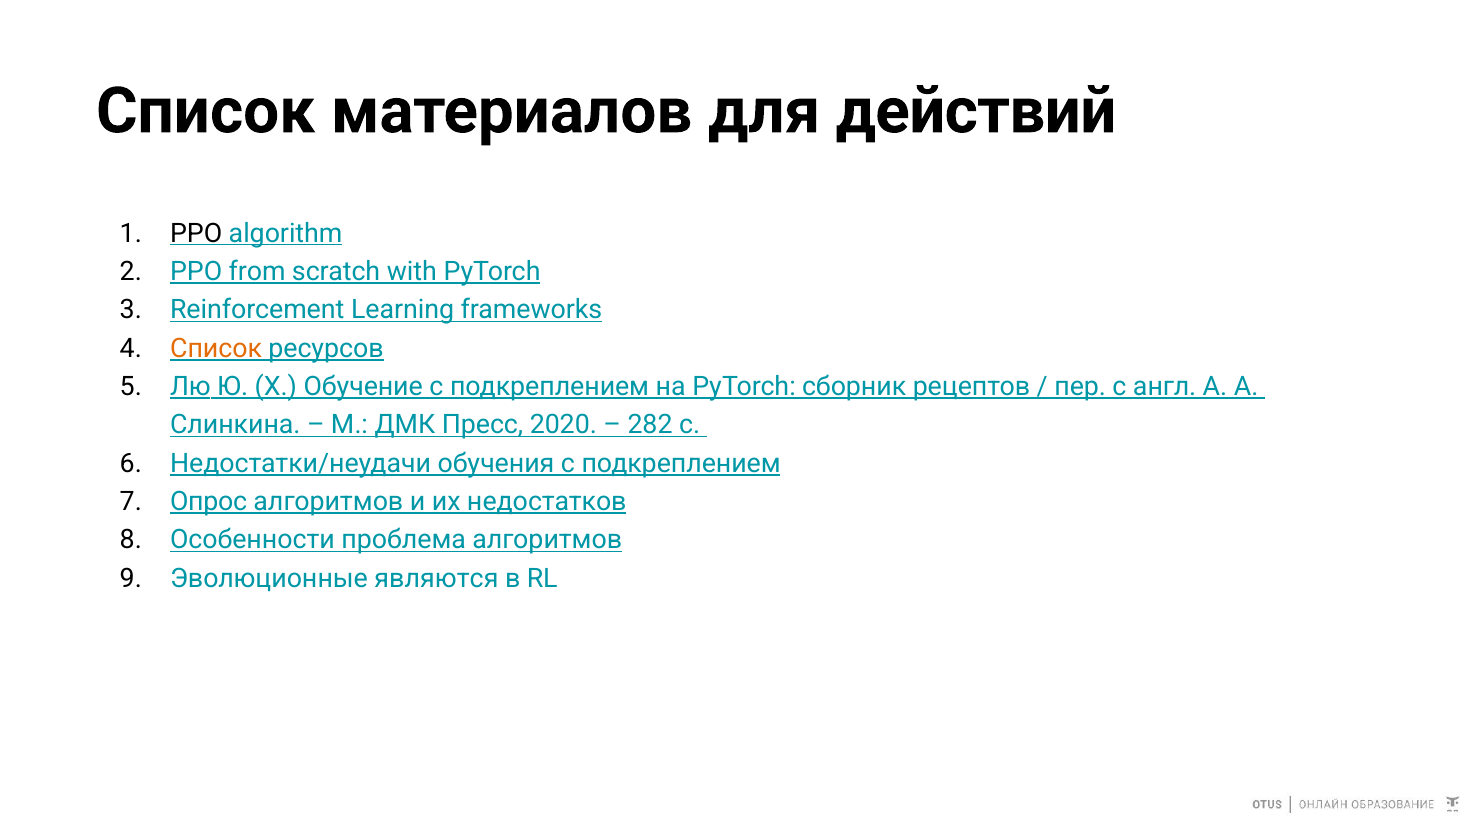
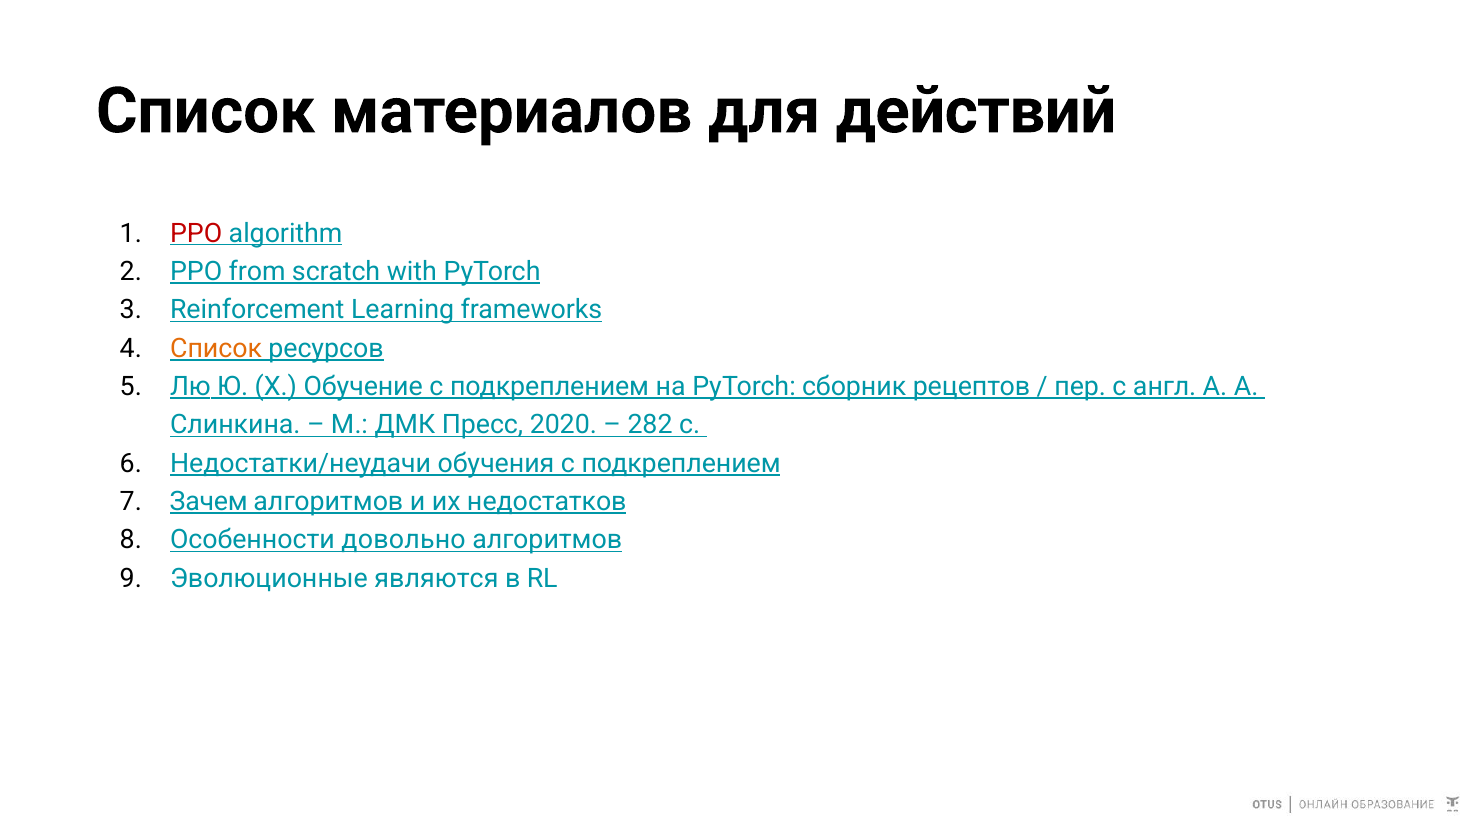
PPO colour: black -> red (196, 233)
Опрос: Опрос -> Зачем (209, 502)
проблема: проблема -> довольно (404, 540)
